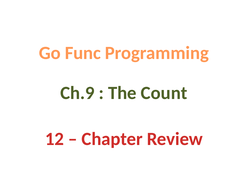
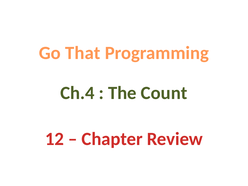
Func: Func -> That (83, 53)
Ch.9: Ch.9 -> Ch.4 (77, 93)
